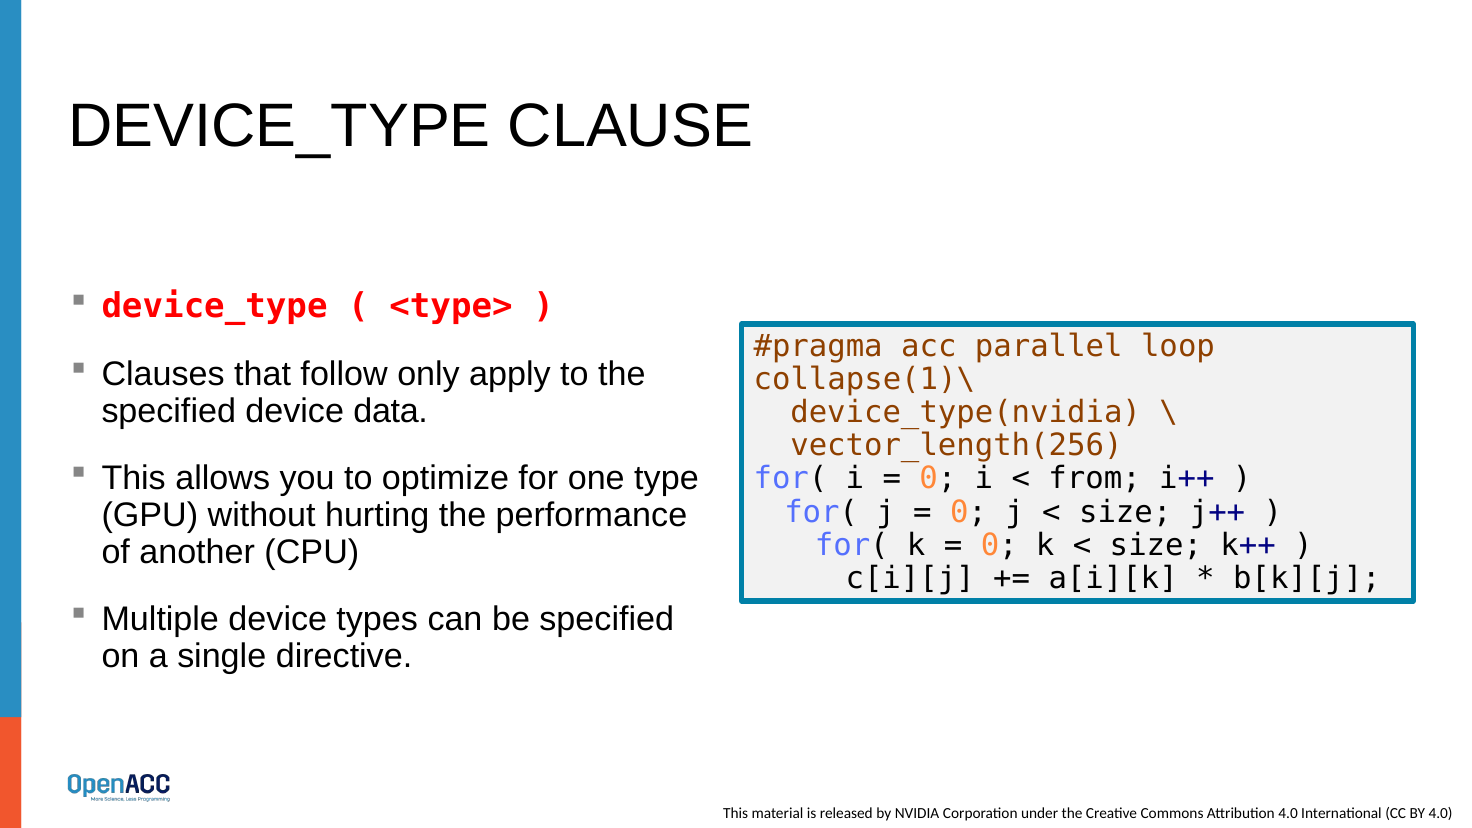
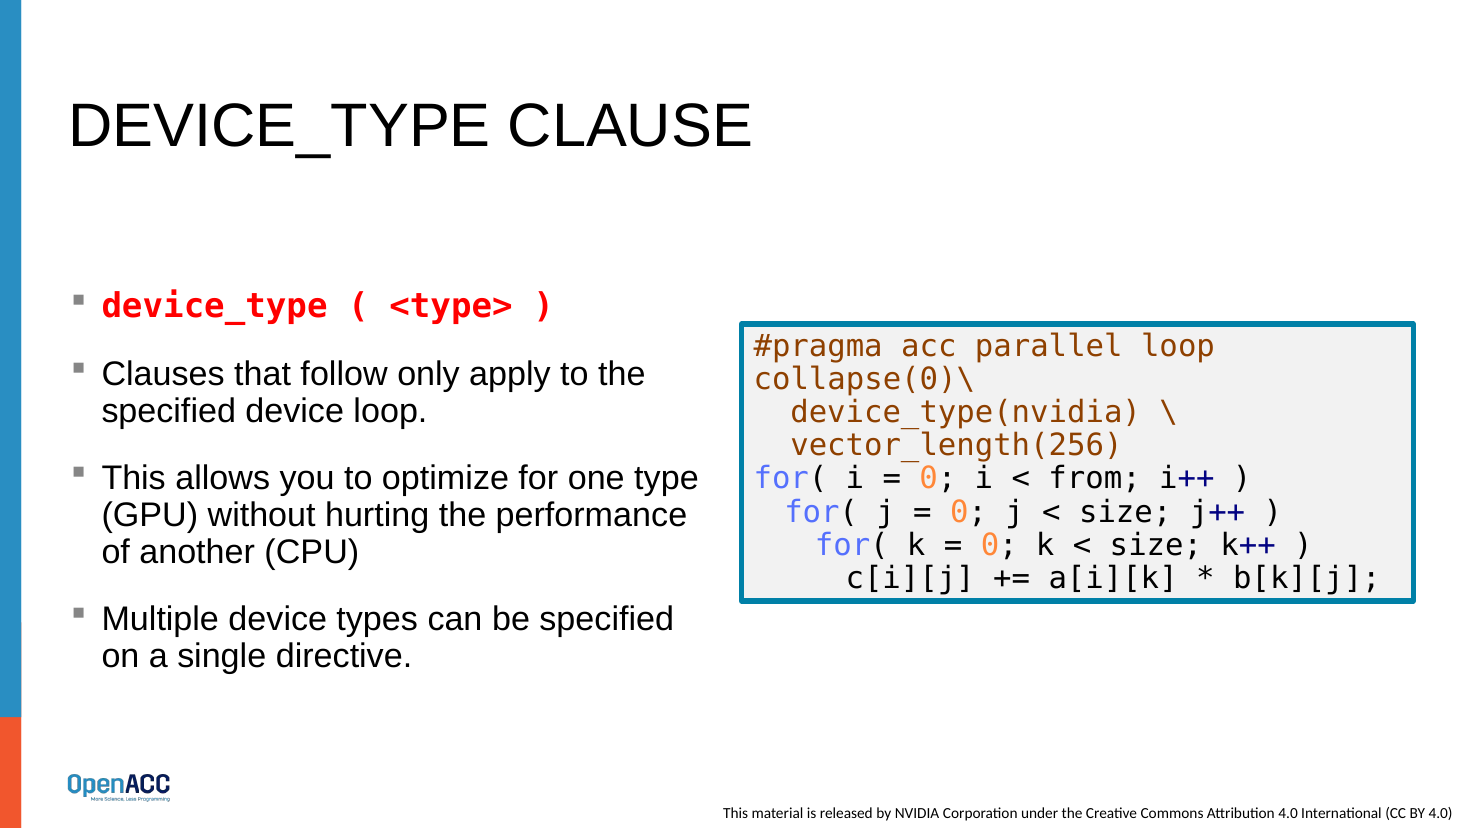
collapse(1)\: collapse(1)\ -> collapse(0)\ (864, 379)
device data: data -> loop (390, 411)
